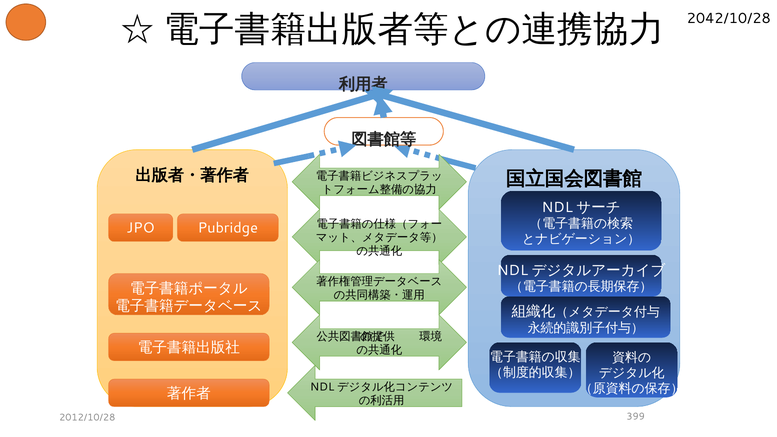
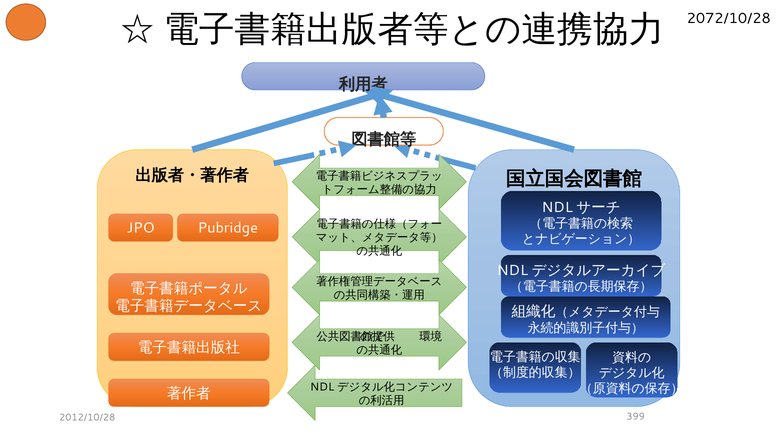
2042/10/28: 2042/10/28 -> 2072/10/28 (729, 18)
